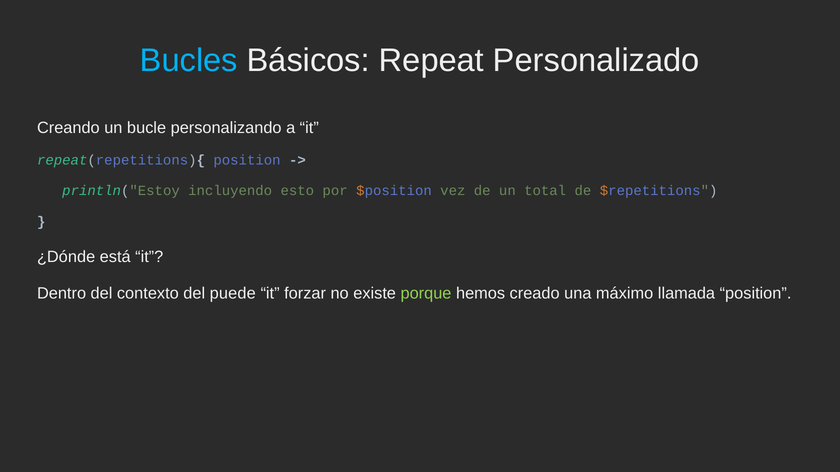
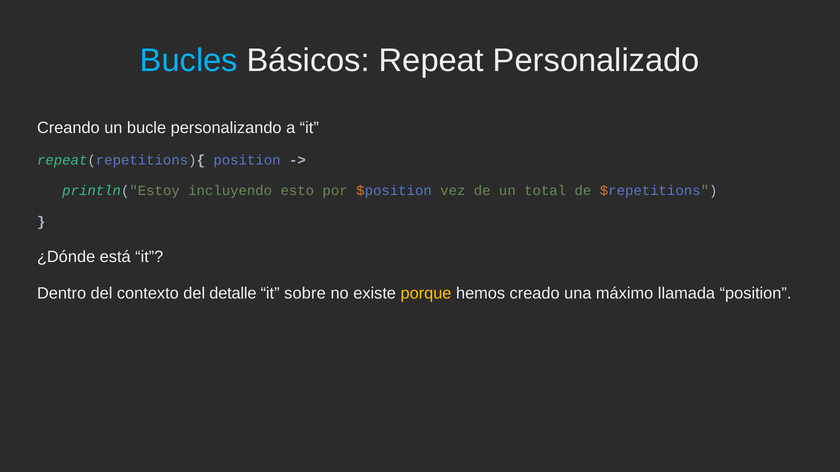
puede: puede -> detalle (233, 294)
forzar: forzar -> sobre (305, 294)
porque colour: light green -> yellow (426, 294)
